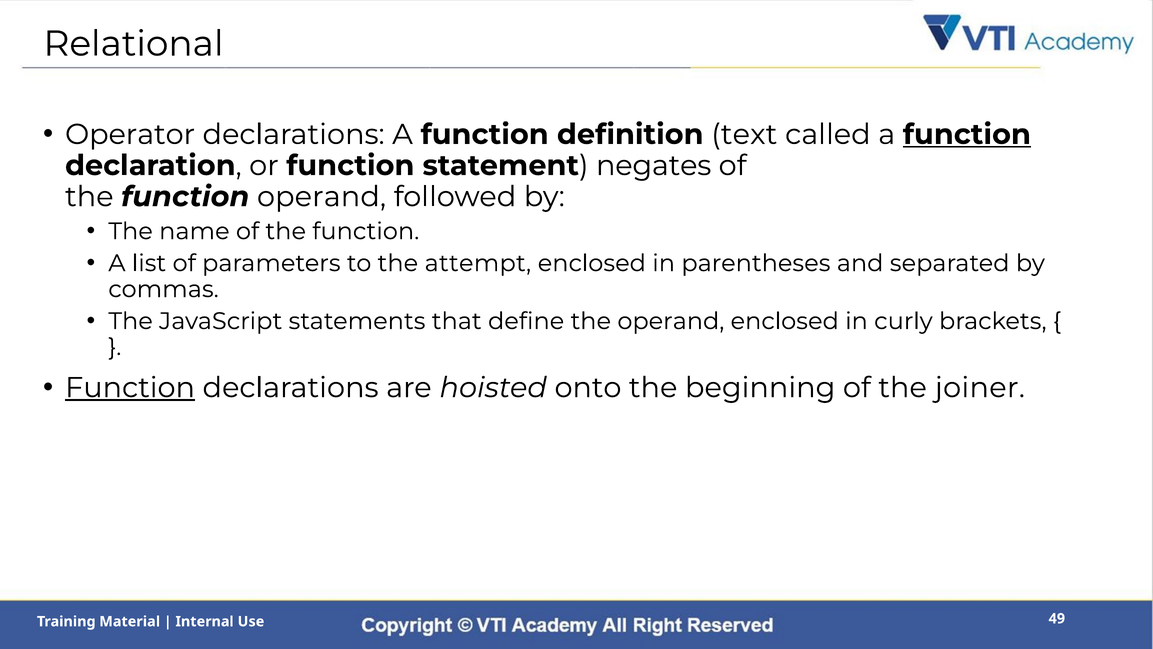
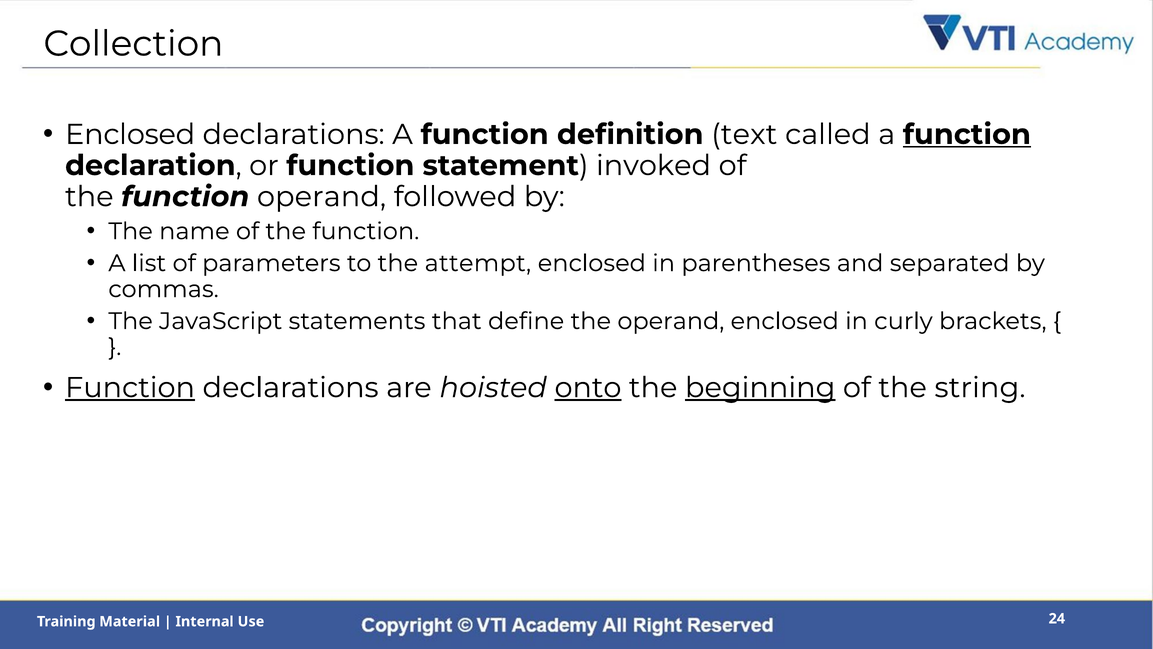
Relational: Relational -> Collection (133, 44)
Operator: Operator -> Enclosed (130, 134)
negates: negates -> invoked (654, 165)
onto underline: none -> present (588, 387)
beginning underline: none -> present (760, 387)
joiner: joiner -> string (980, 387)
49: 49 -> 24 (1057, 618)
